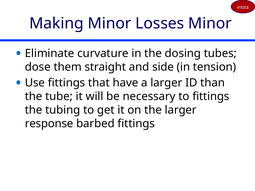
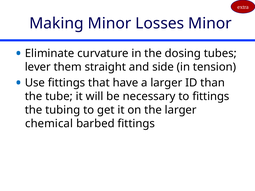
dose: dose -> lever (38, 67)
response: response -> chemical (49, 124)
